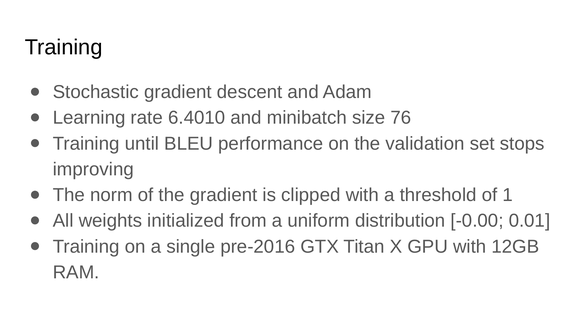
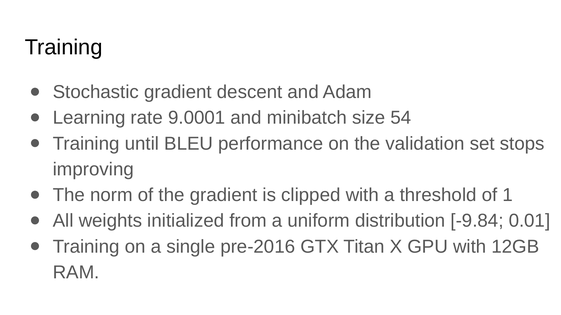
6.4010: 6.4010 -> 9.0001 (197, 118)
76: 76 -> 54 (401, 118)
-0.00: -0.00 -> -9.84 (477, 221)
